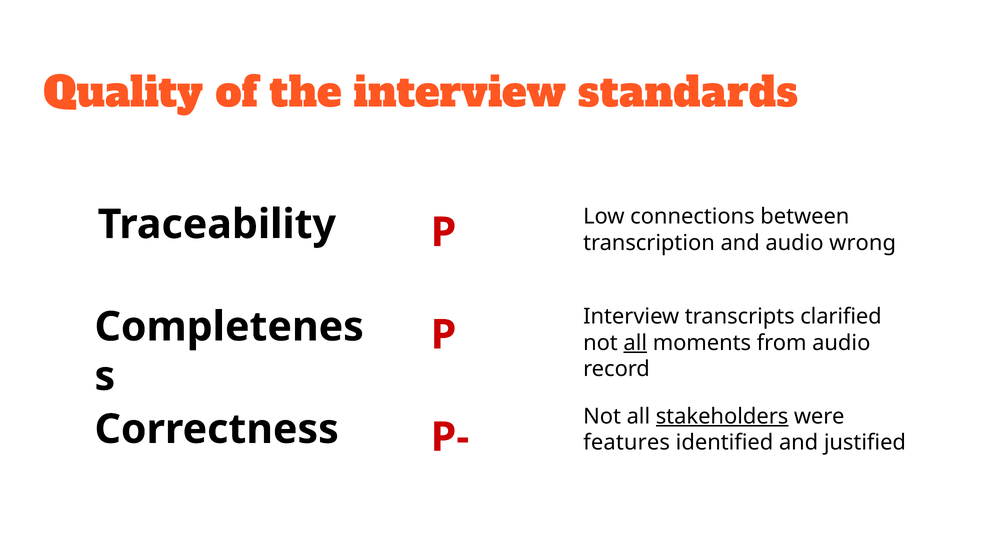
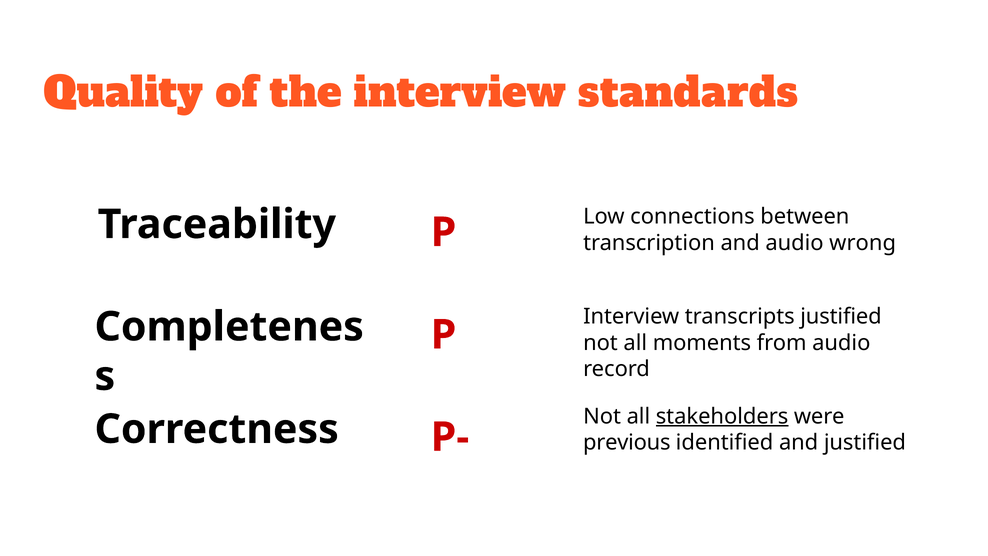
transcripts clarified: clarified -> justified (841, 316)
all underline: present -> none (635, 343)
features: features -> previous (627, 443)
